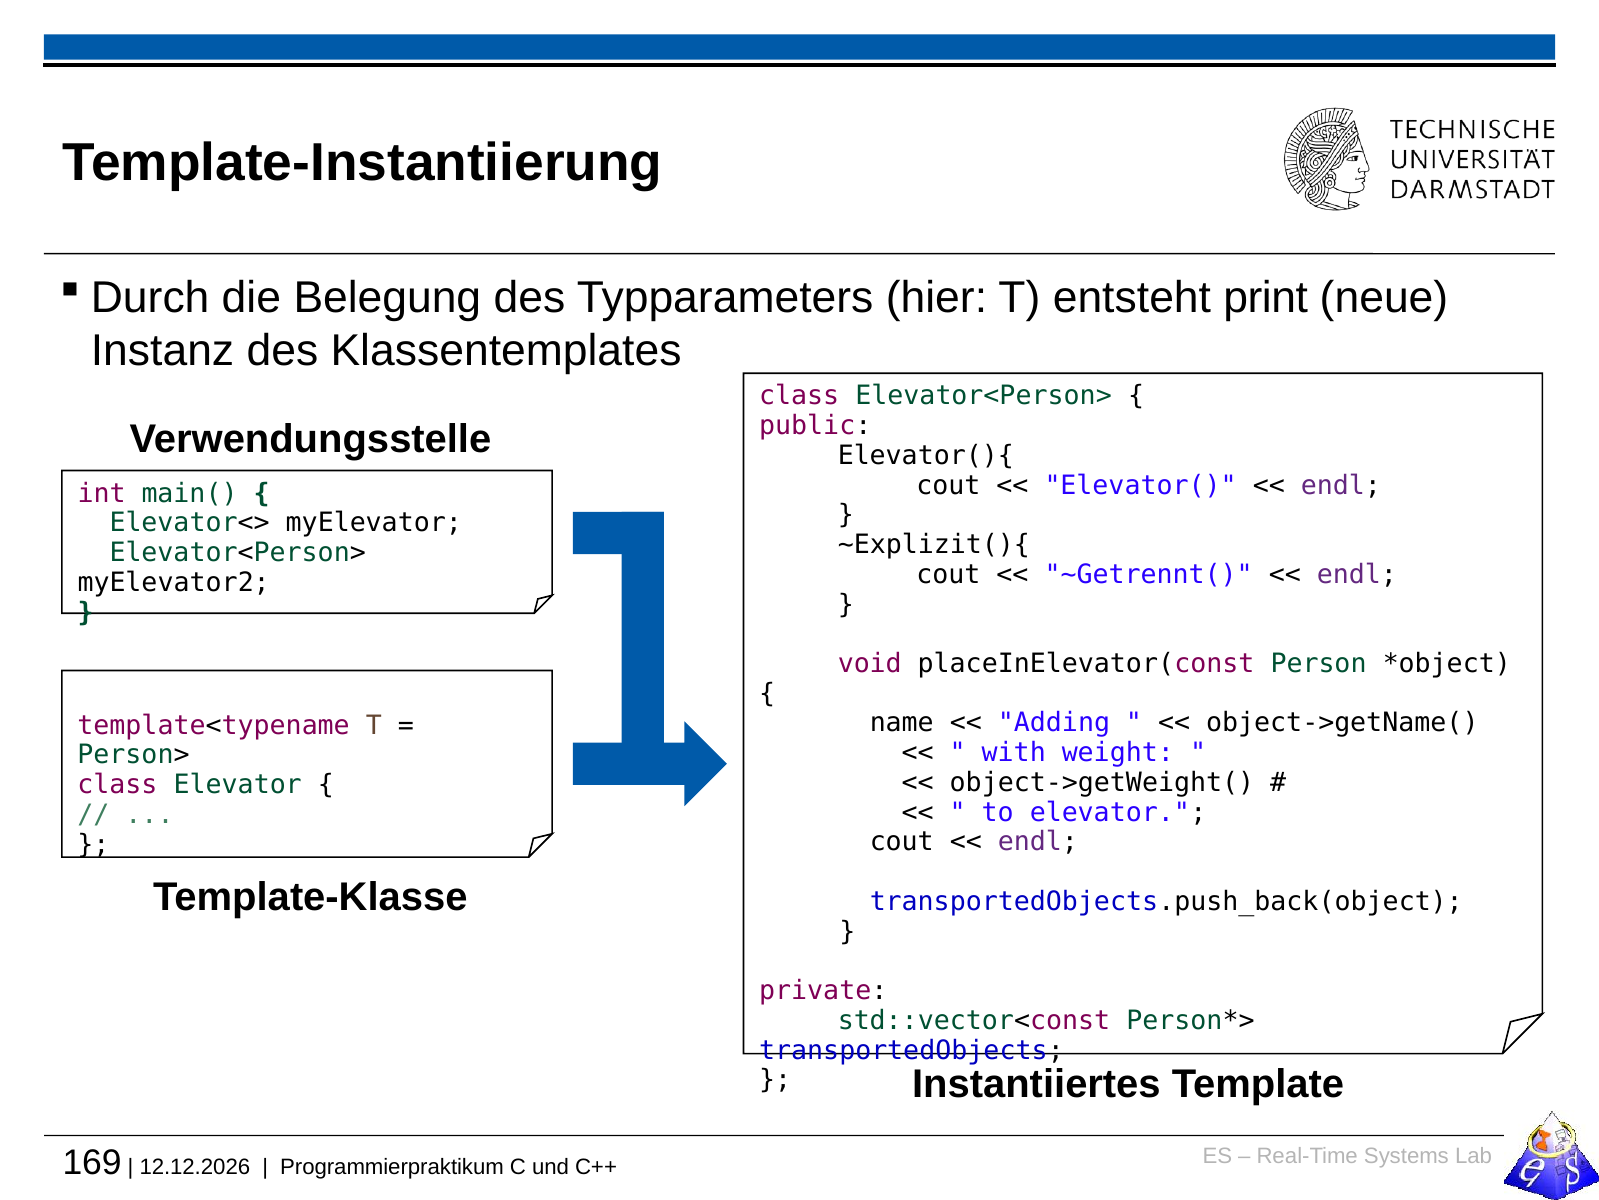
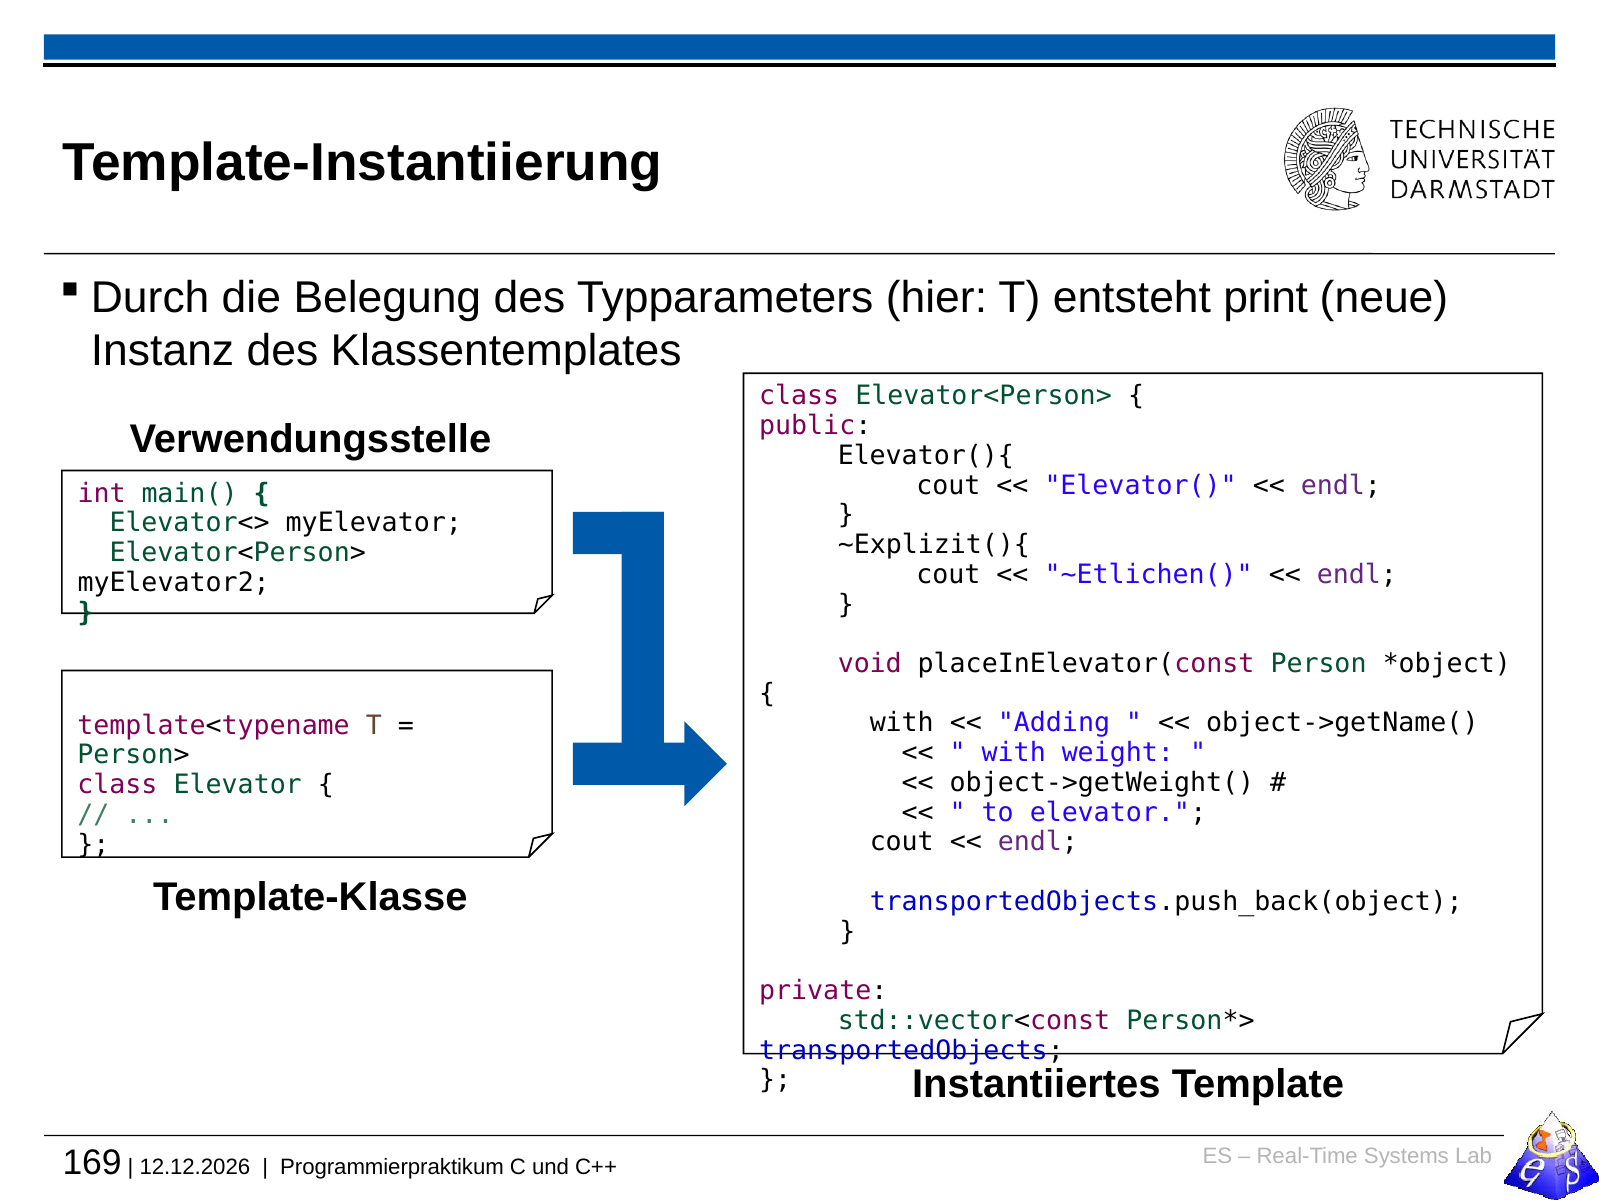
~Getrennt(: ~Getrennt( -> ~Etlichen( (1149, 574)
name: name -> with (902, 723)
